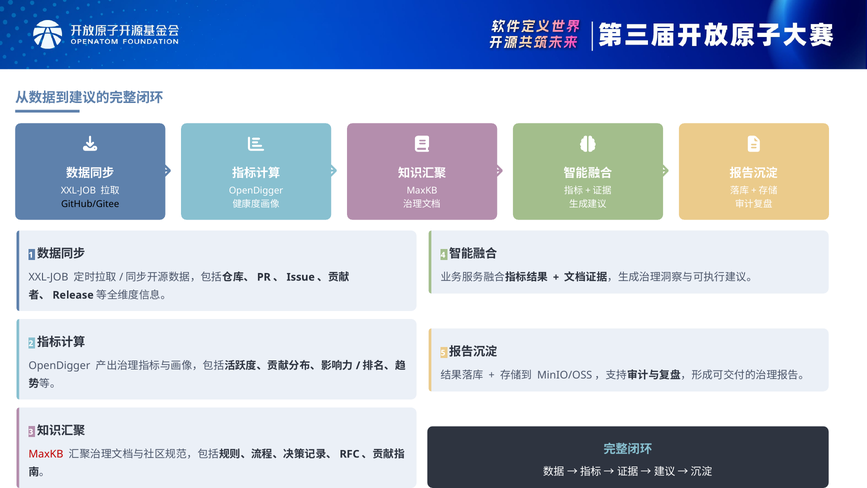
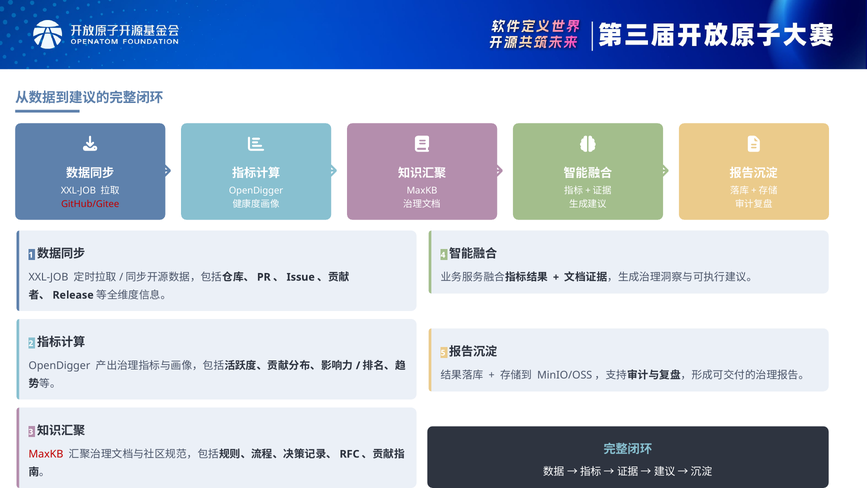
GitHub/Gitee colour: black -> red (90, 204)
